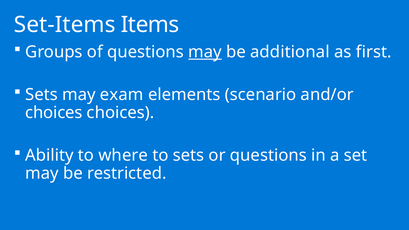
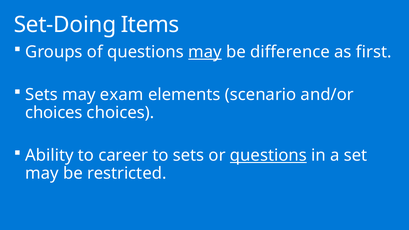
Set-Items: Set-Items -> Set-Doing (65, 25)
additional: additional -> difference (290, 52)
where: where -> career (123, 155)
questions underline: none -> present (268, 155)
